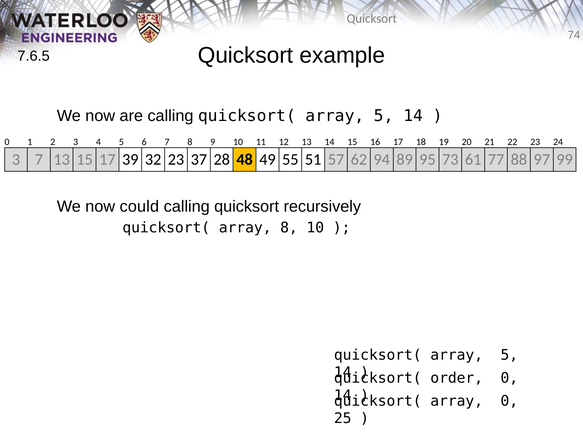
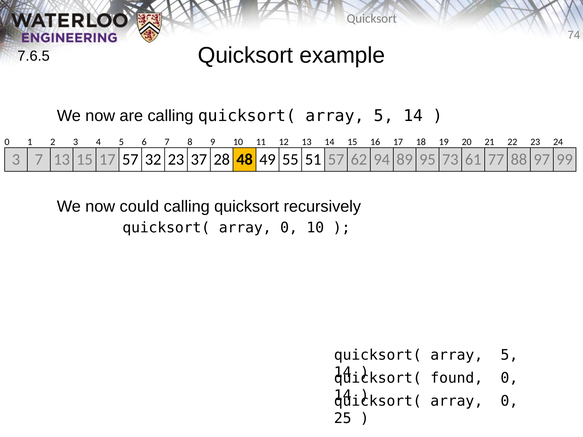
17 39: 39 -> 57 (130, 160)
8: 8 -> 0 (289, 228)
order: order -> found (457, 378)
